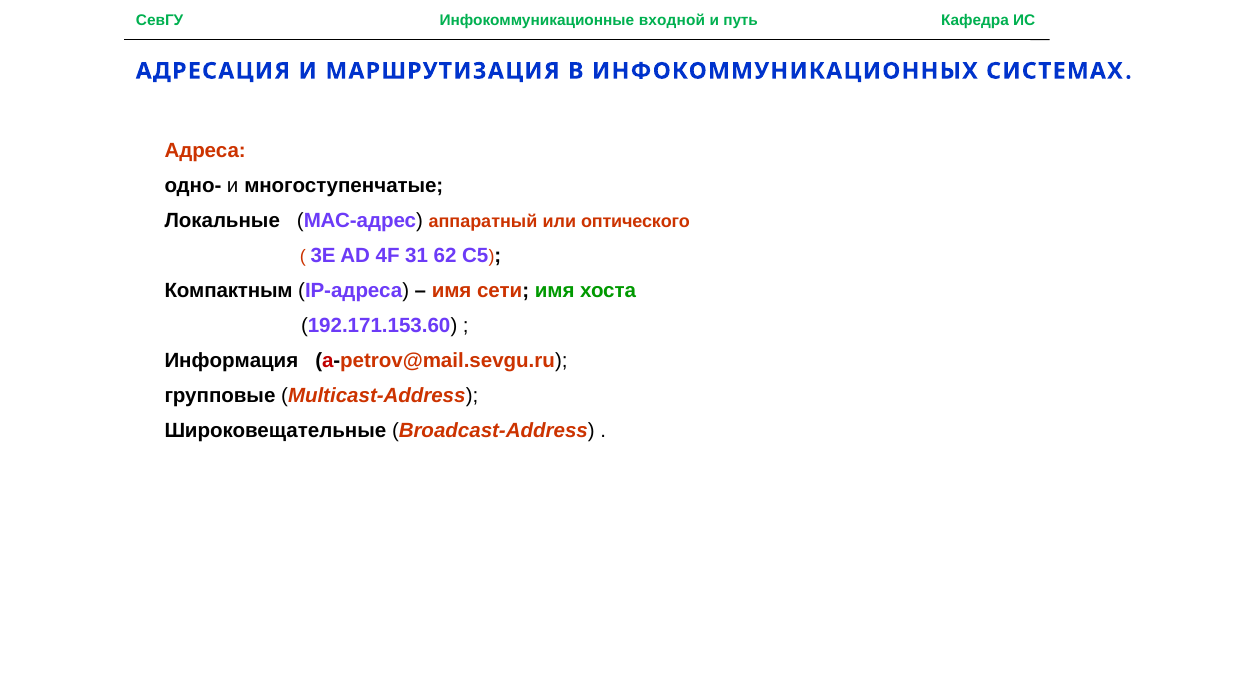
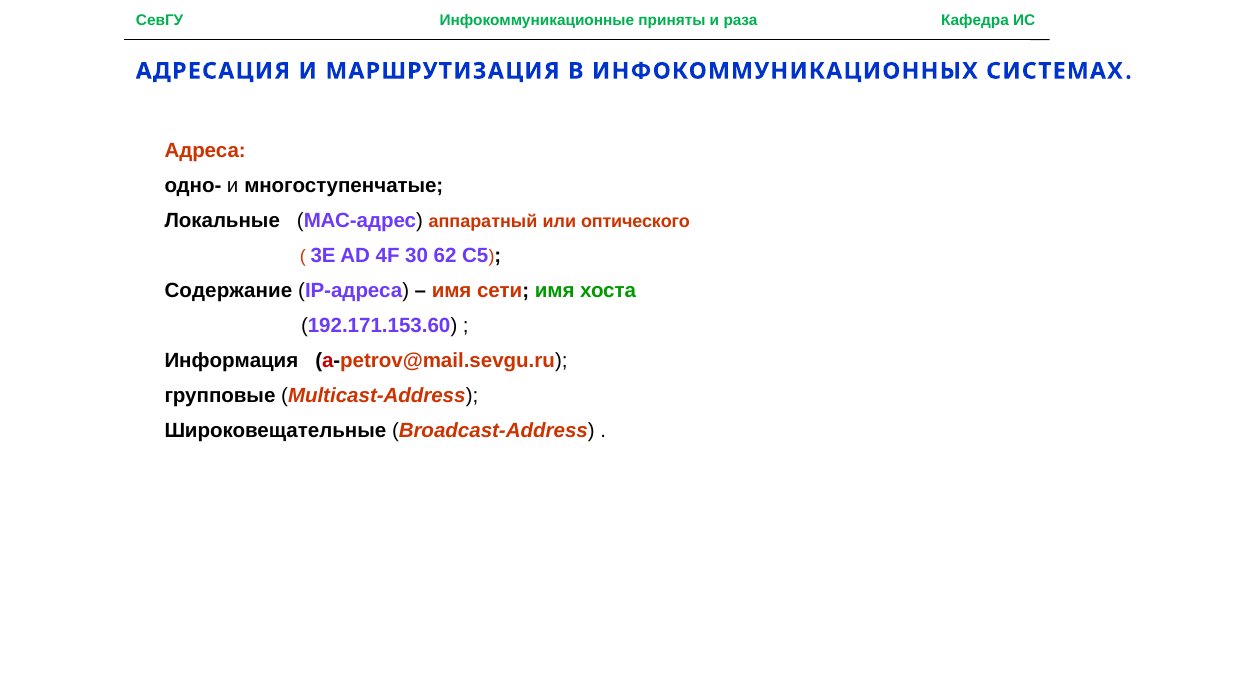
входной: входной -> приняты (672, 21)
путь: путь -> раза (741, 21)
31: 31 -> 30 (417, 256)
Компактным: Компактным -> Содержание (228, 291)
